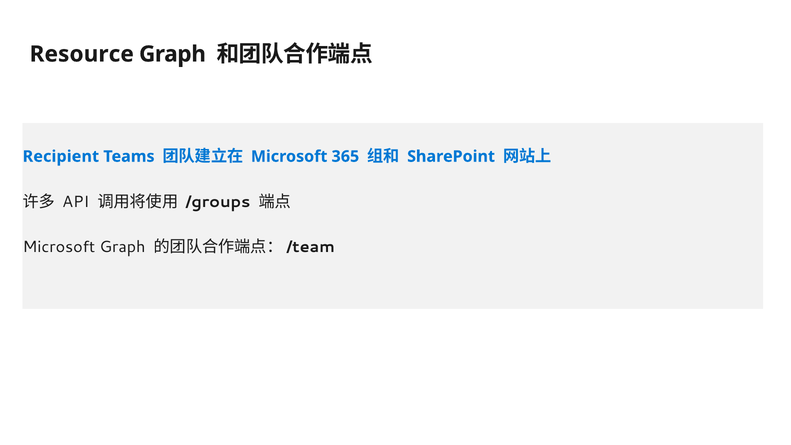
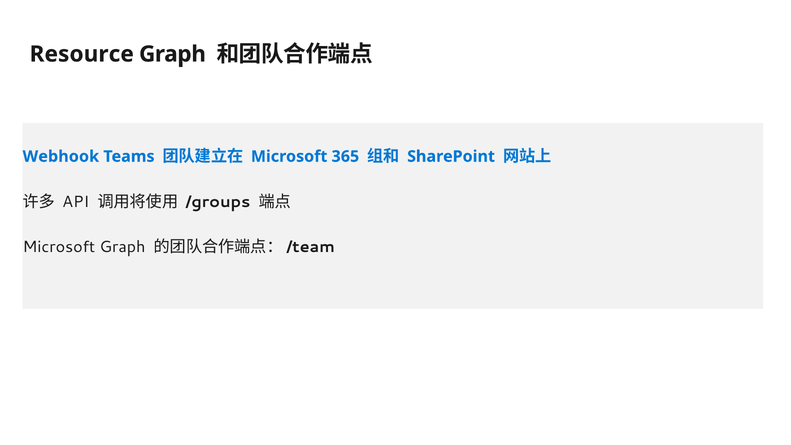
Recipient: Recipient -> Webhook (61, 156)
